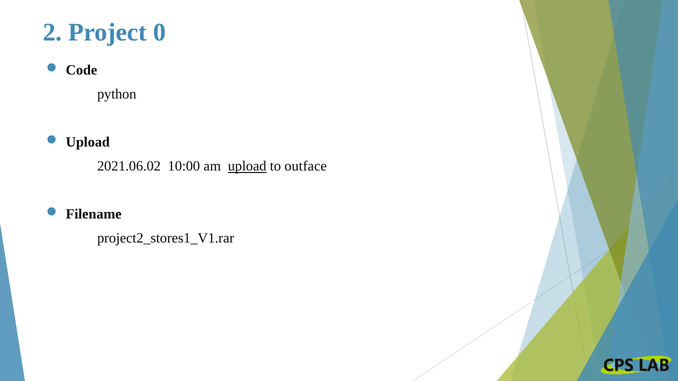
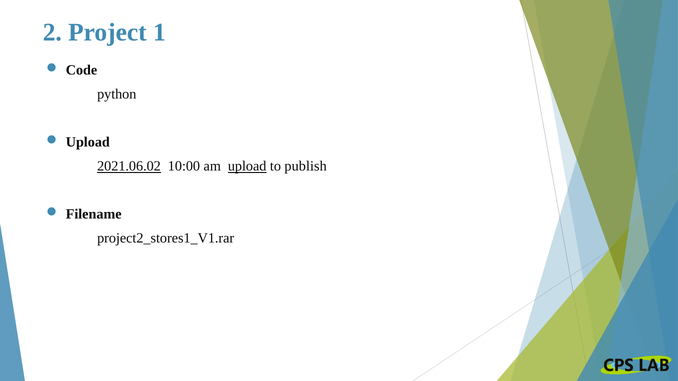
0: 0 -> 1 (159, 33)
2021.06.02 underline: none -> present (129, 166)
outface: outface -> publish (306, 166)
